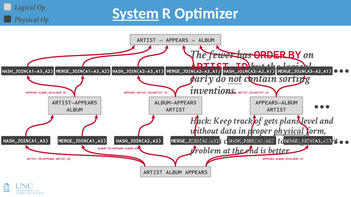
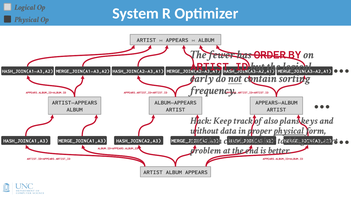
System underline: present -> none (136, 14)
inventions: inventions -> frequency (213, 90)
gets: gets -> also (271, 121)
level: level -> keys (309, 121)
